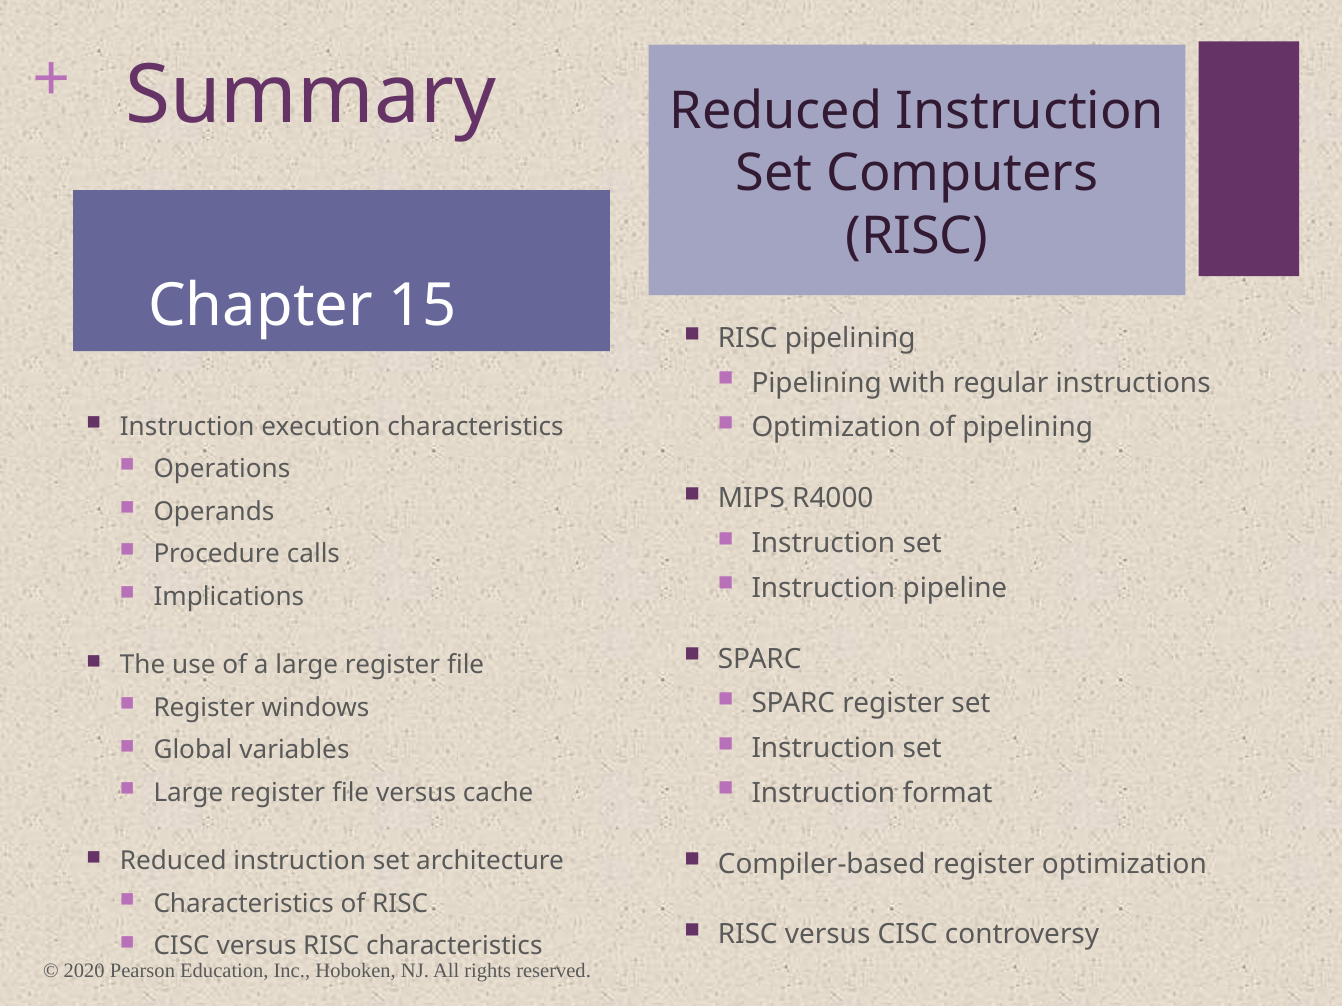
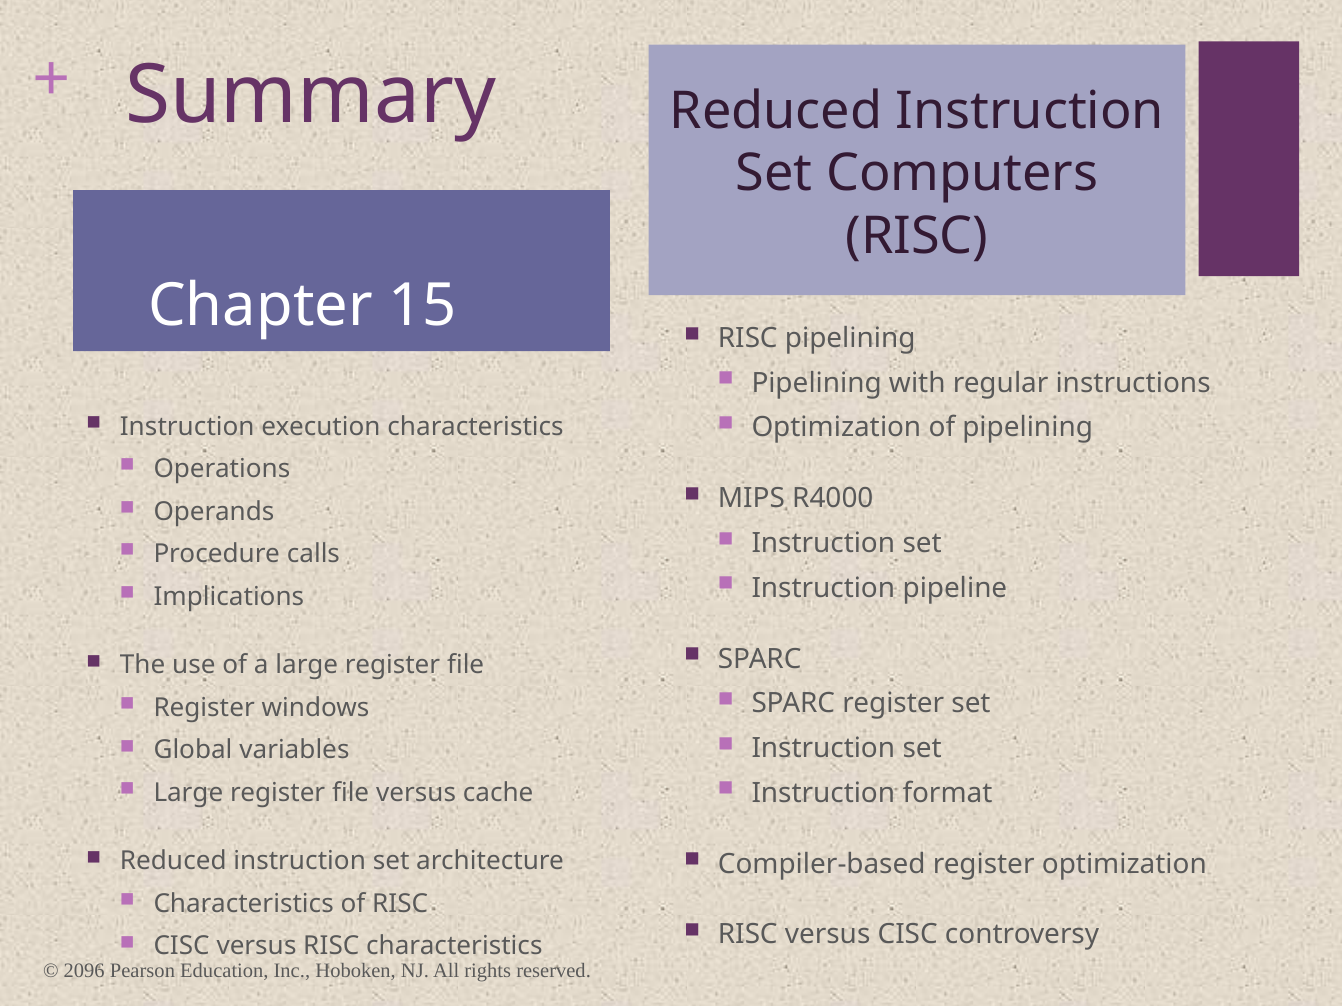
2020: 2020 -> 2096 (84, 971)
